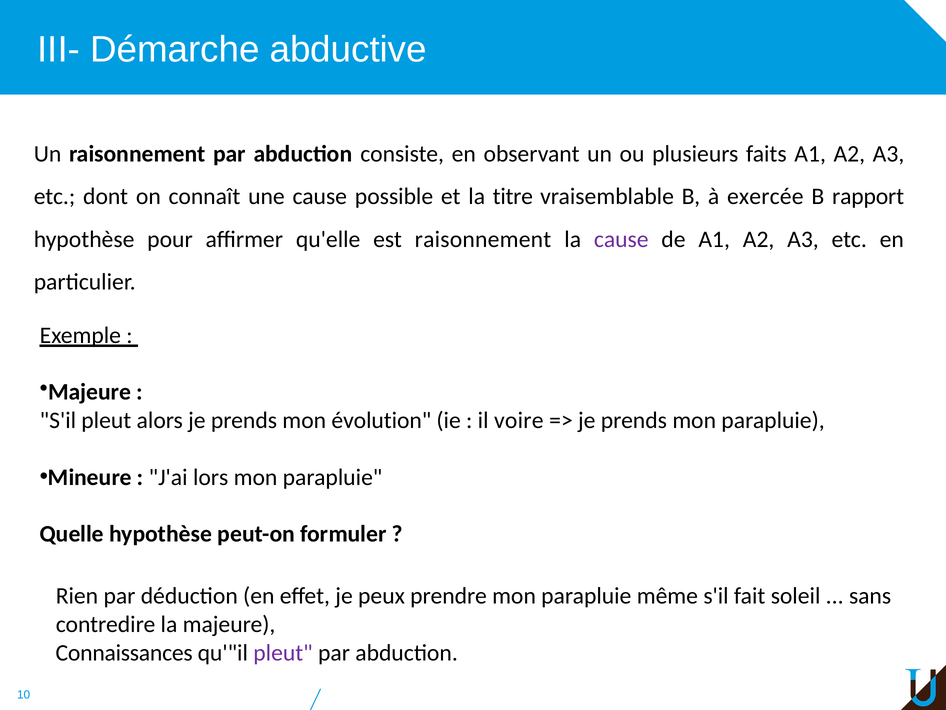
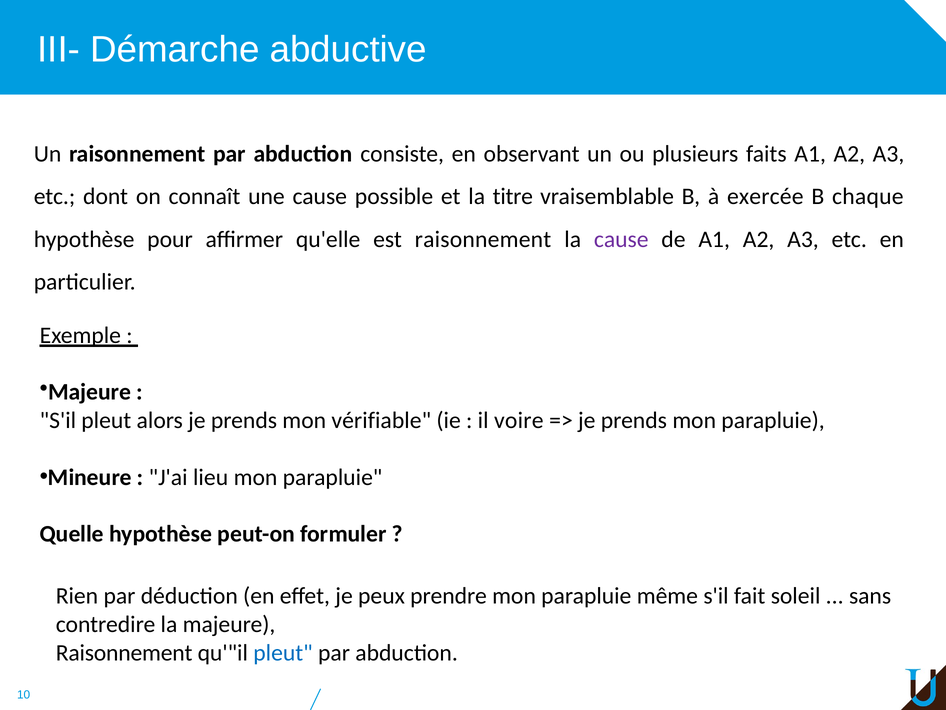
rapport: rapport -> chaque (868, 196)
évolution: évolution -> vérifiable (381, 420)
lors: lors -> lieu (211, 477)
Connaissances: Connaissances -> Raisonnement (124, 652)
pleut colour: purple -> blue (283, 652)
